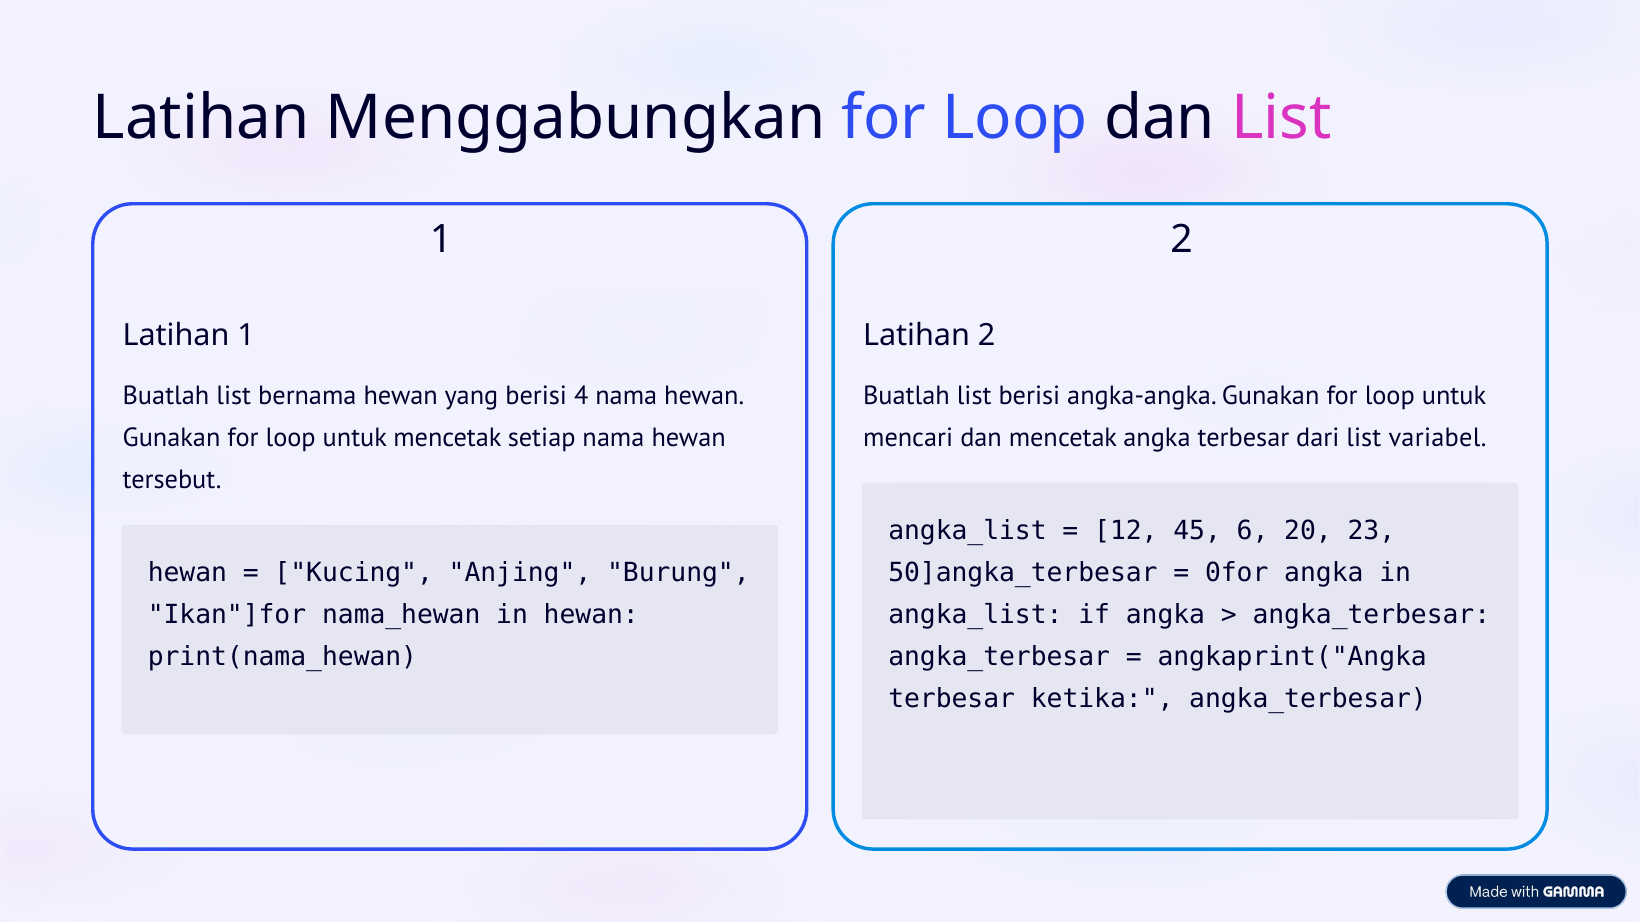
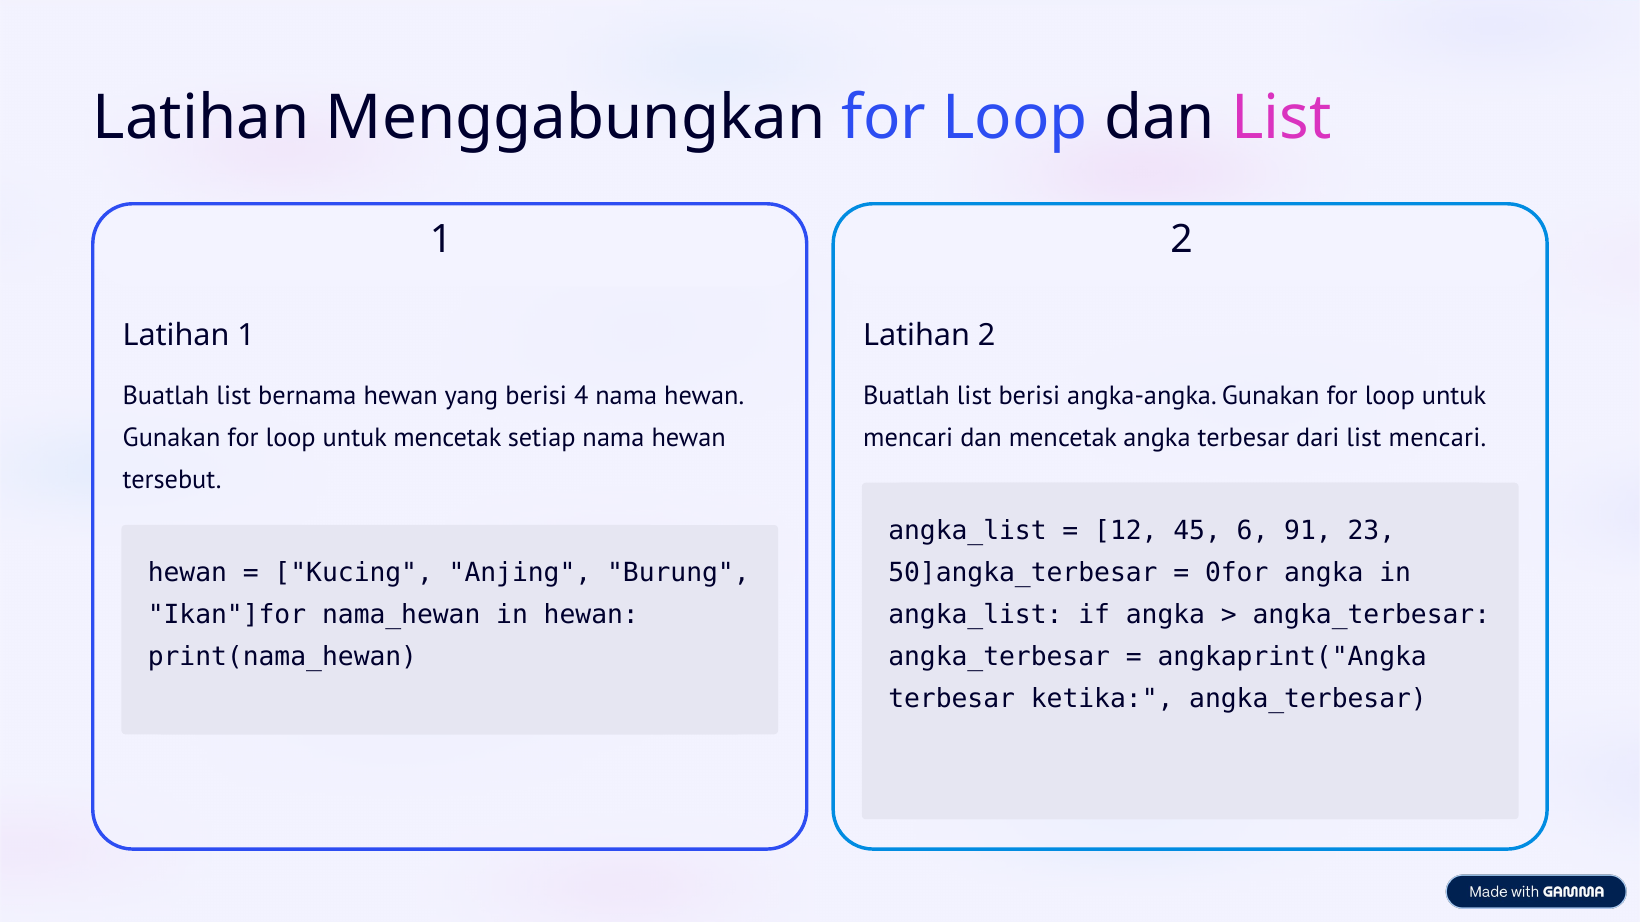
list variabel: variabel -> mencari (1437, 438)
20: 20 -> 91 (1308, 531)
